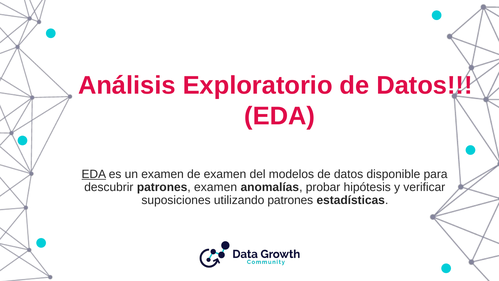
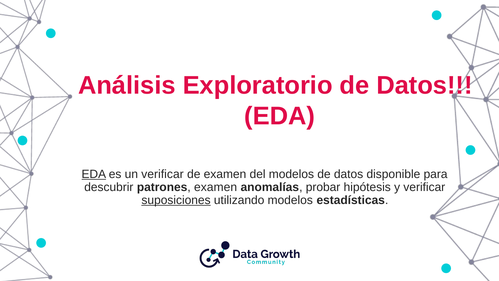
un examen: examen -> verificar (163, 174)
suposiciones underline: none -> present (176, 200)
utilizando patrones: patrones -> modelos (290, 200)
